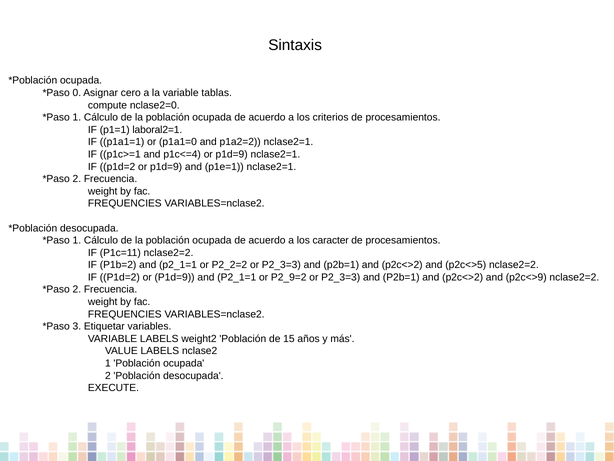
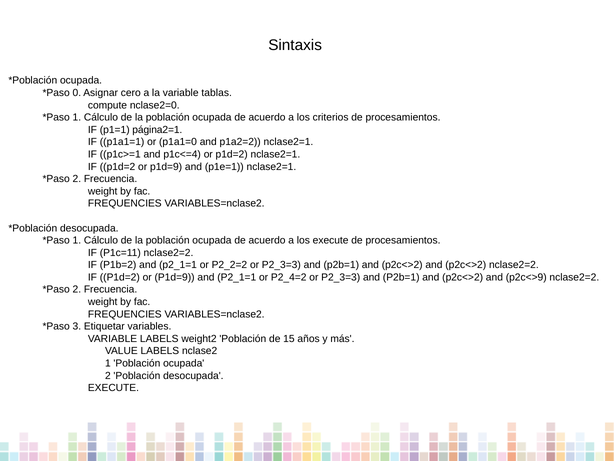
laboral2=1: laboral2=1 -> página2=1 (157, 130)
p1c<=4 or p1d=9: p1d=9 -> p1d=2 (232, 154)
los caracter: caracter -> execute (331, 240)
p2c<>2 and p2c<>5: p2c<>5 -> p2c<>2 (466, 265)
P2_9=2: P2_9=2 -> P2_4=2 (289, 277)
